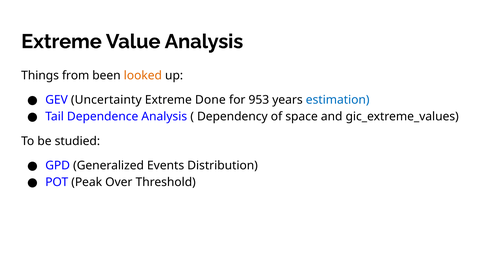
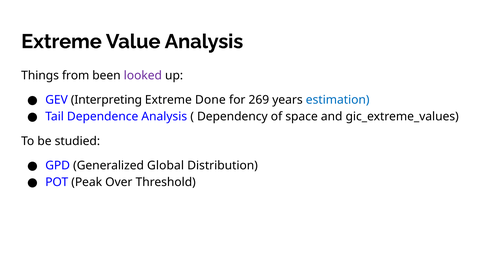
looked colour: orange -> purple (143, 76)
Uncertainty: Uncertainty -> Interpreting (106, 100)
953: 953 -> 269 (259, 100)
Events: Events -> Global (166, 166)
